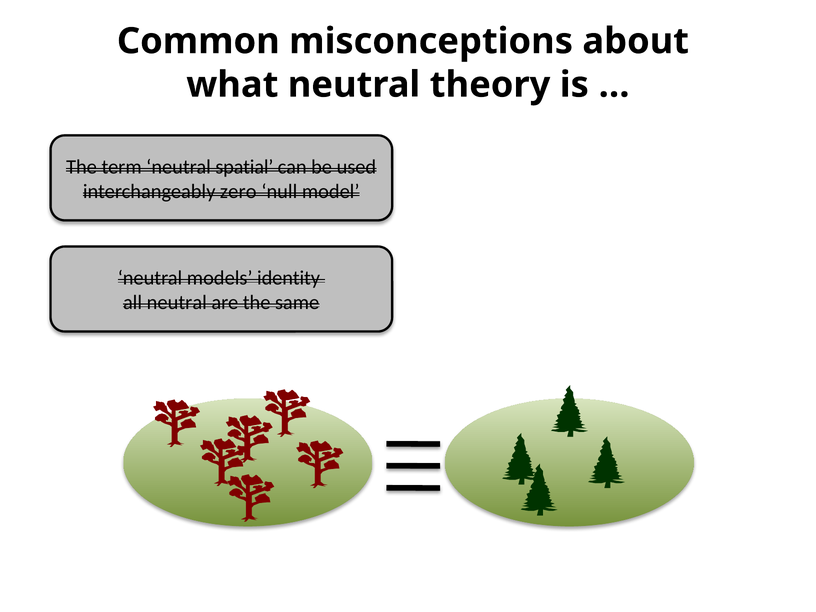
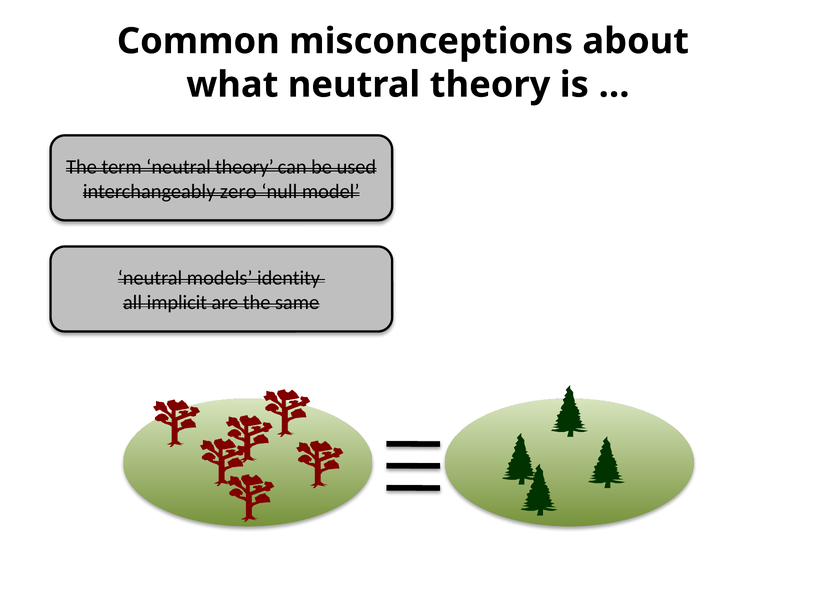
term neutral spatial: spatial -> theory (244, 167)
all neutral: neutral -> implicit (177, 303)
